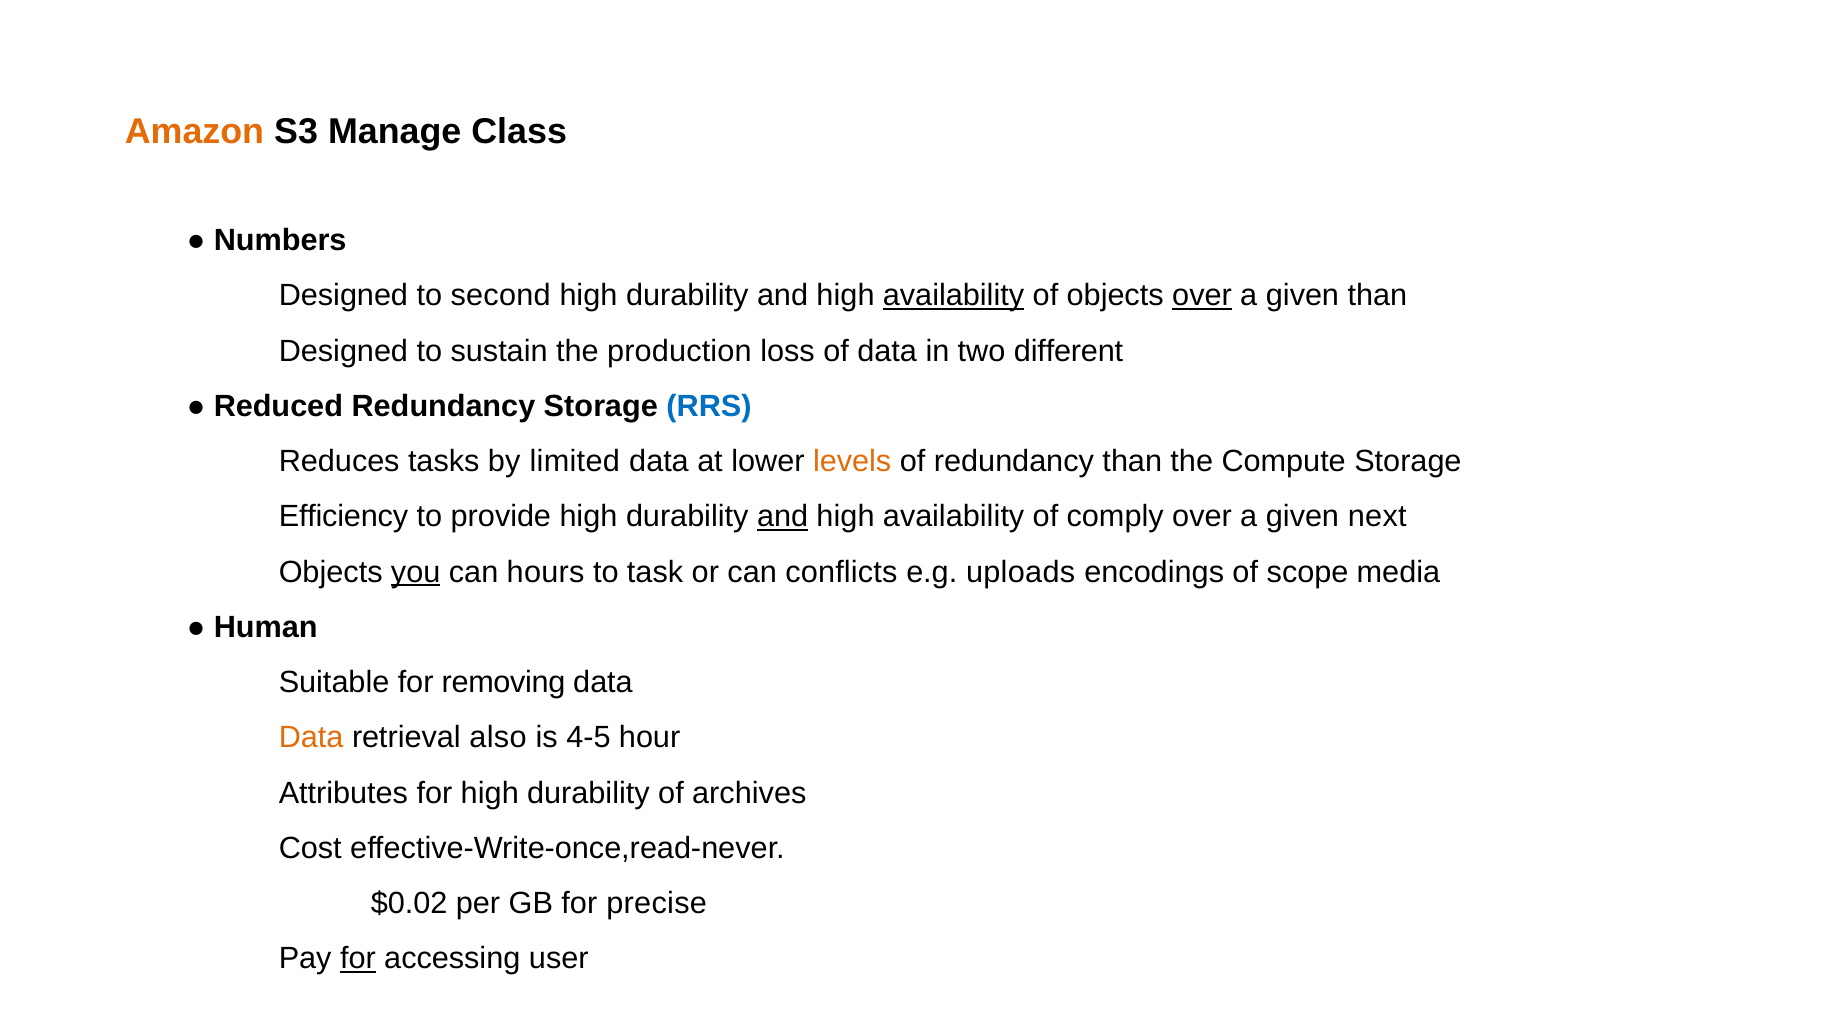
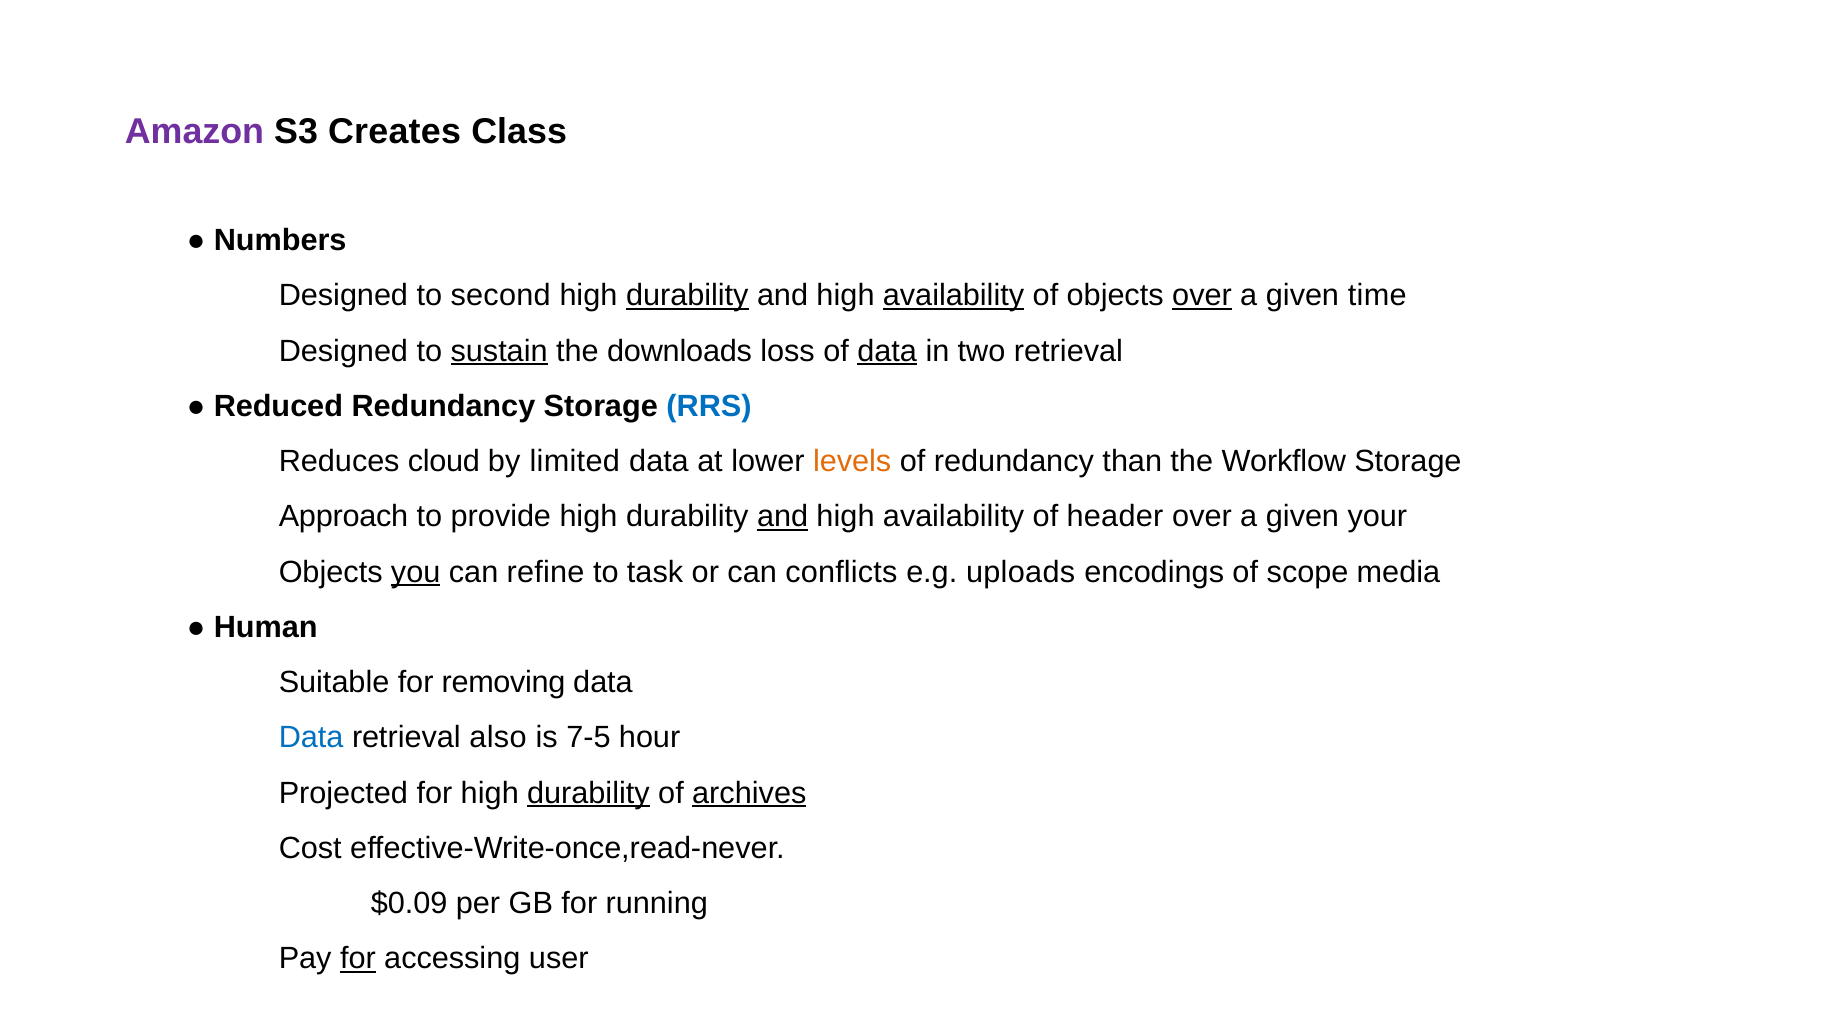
Amazon colour: orange -> purple (194, 132)
Manage: Manage -> Creates (395, 132)
durability underline: none -> present (687, 296)
given than: than -> time (1377, 296)
sustain underline: none -> present (499, 351)
production: production -> downloads (680, 351)
data underline: none -> present (887, 351)
two different: different -> retrieval (1069, 351)
tasks: tasks -> cloud (444, 461)
Compute: Compute -> Workflow (1284, 461)
Efficiency: Efficiency -> Approach (344, 516)
comply: comply -> header (1115, 516)
next: next -> your (1377, 516)
hours: hours -> refine (546, 572)
Data colour: orange -> blue (311, 737)
4-5: 4-5 -> 7-5 (588, 737)
Attributes: Attributes -> Projected (343, 793)
durability underline: none -> present (588, 793)
archives underline: none -> present (749, 793)
$0.02: $0.02 -> $0.09 (409, 903)
precise: precise -> running (657, 903)
